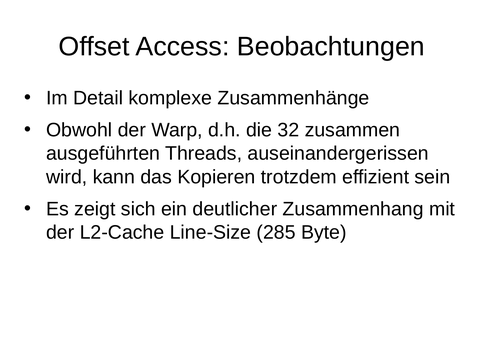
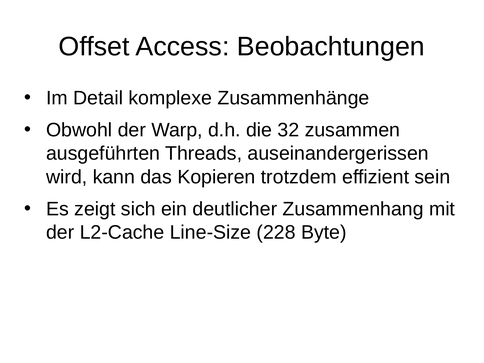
285: 285 -> 228 (276, 232)
